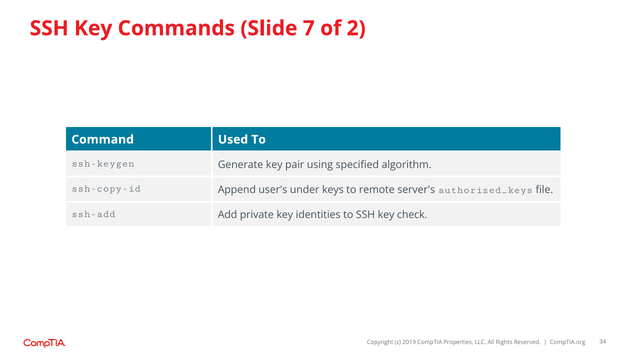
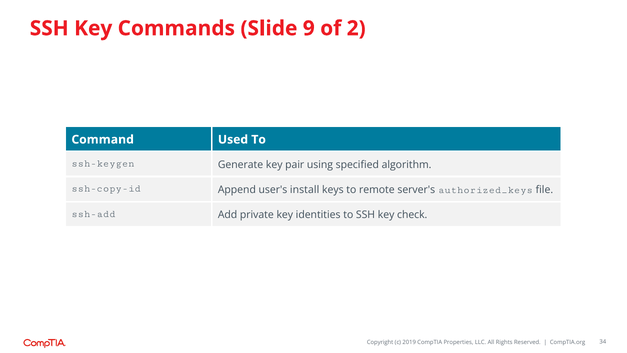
7: 7 -> 9 (309, 28)
under: under -> install (305, 190)
